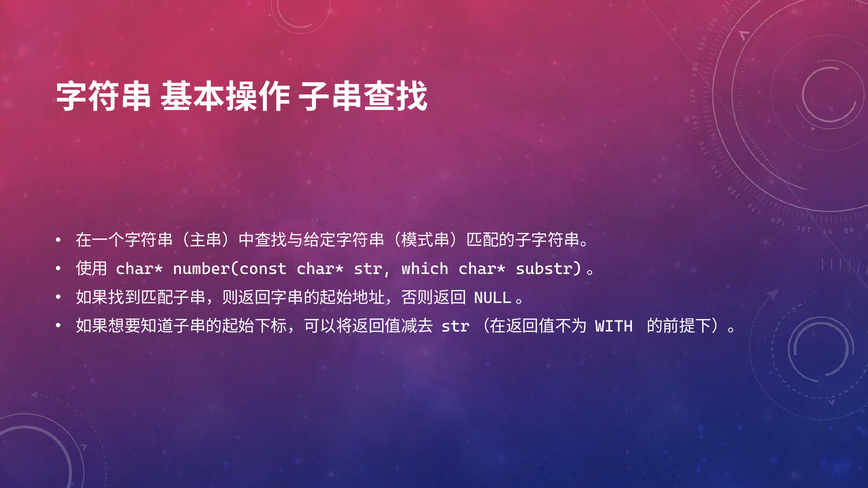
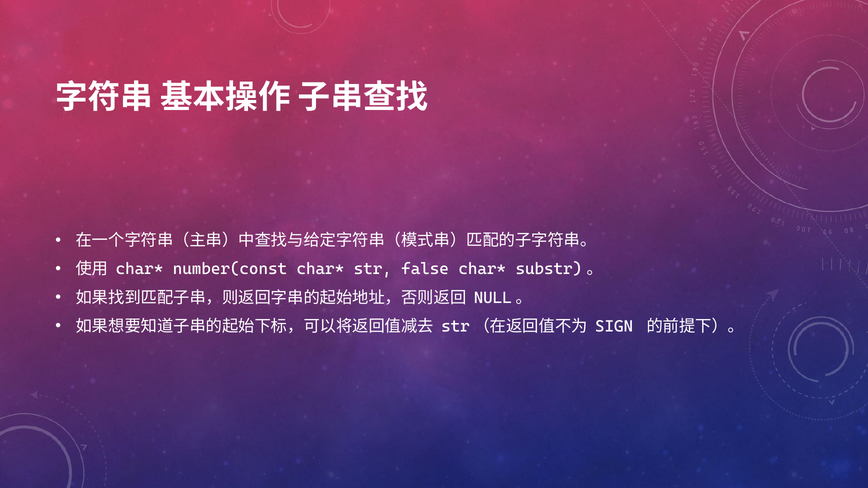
which: which -> false (425, 269)
WITH: WITH -> SIGN (614, 326)
